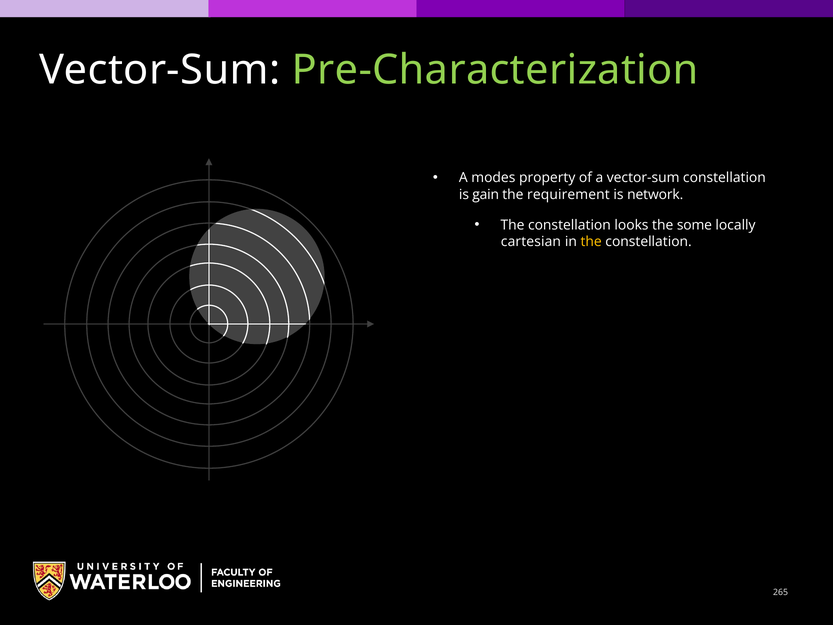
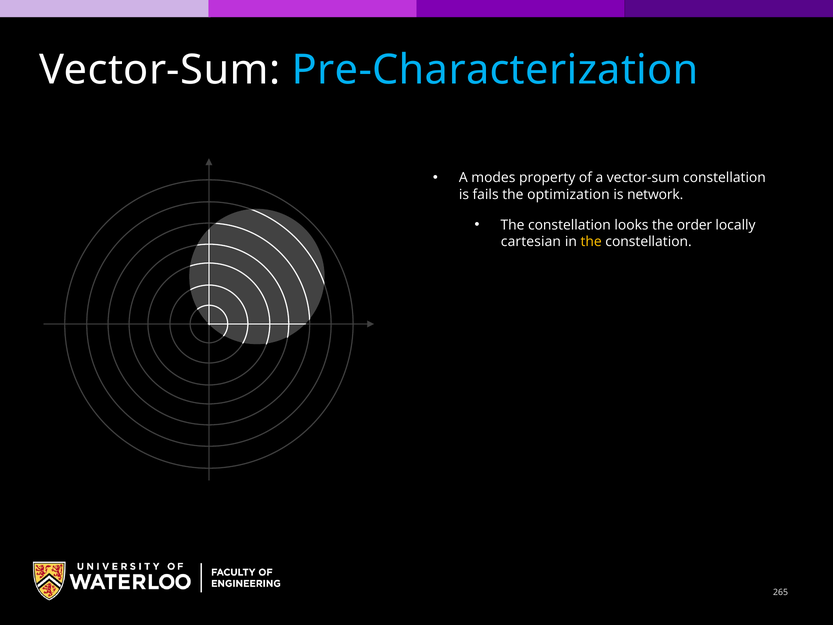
Pre-Characterization colour: light green -> light blue (495, 70)
gain: gain -> fails (486, 194)
requirement: requirement -> optimization (568, 194)
some: some -> order (694, 225)
